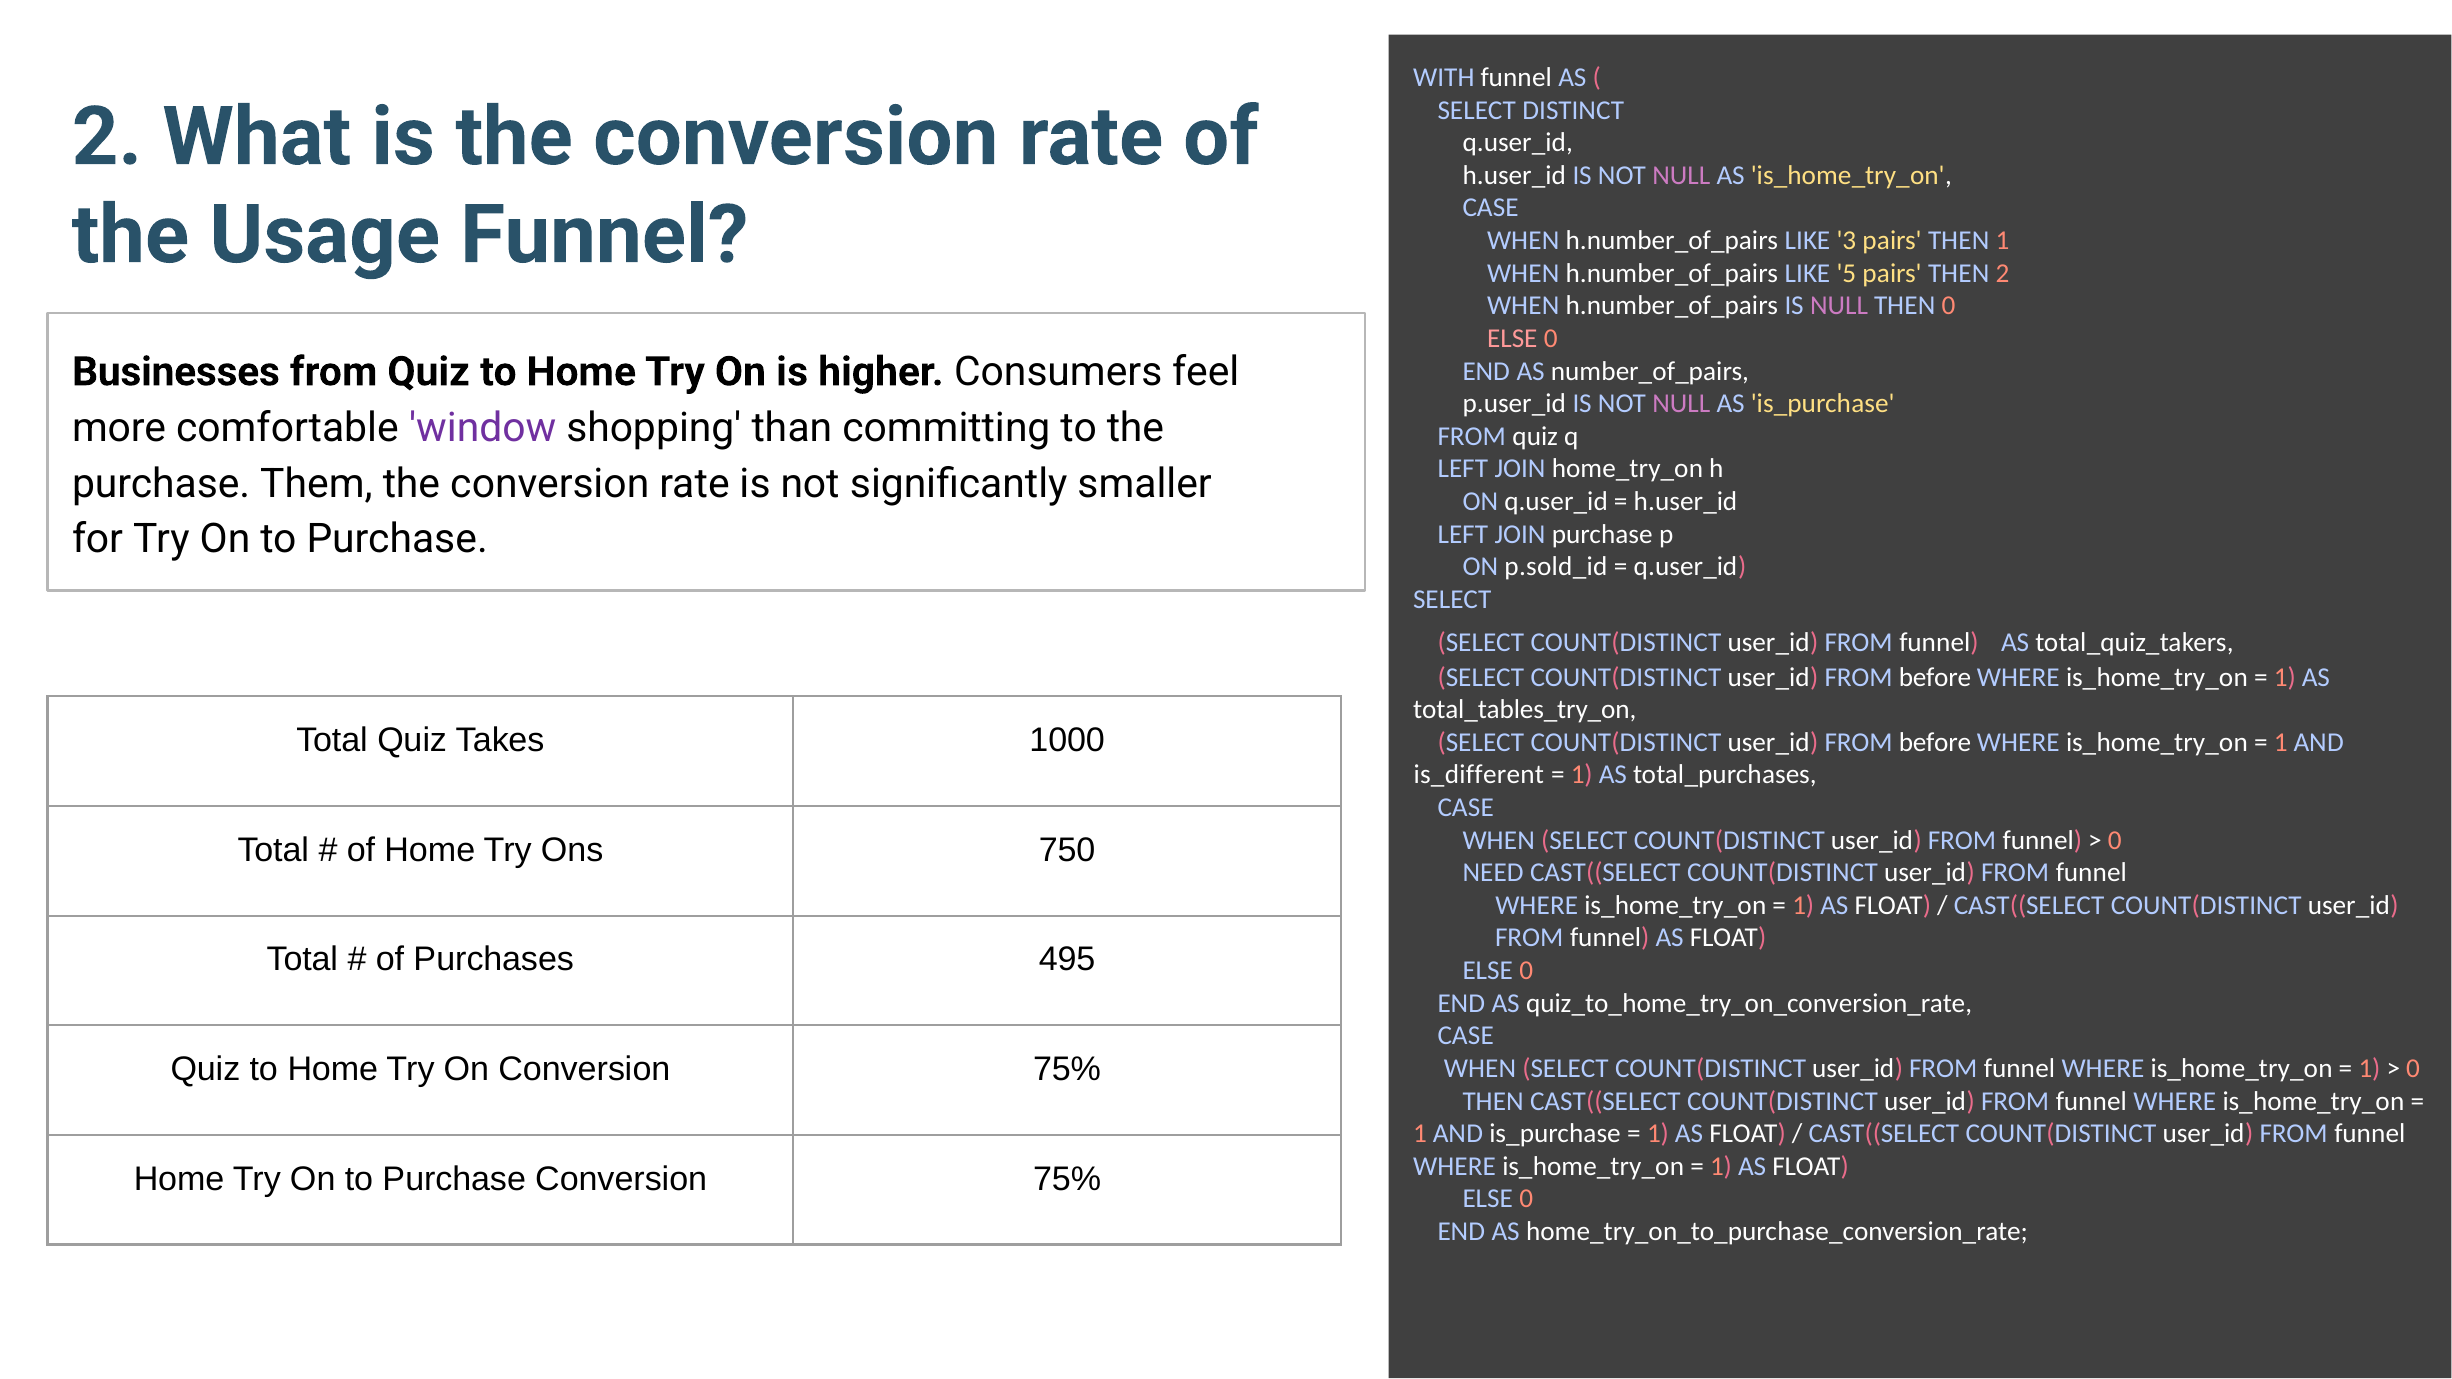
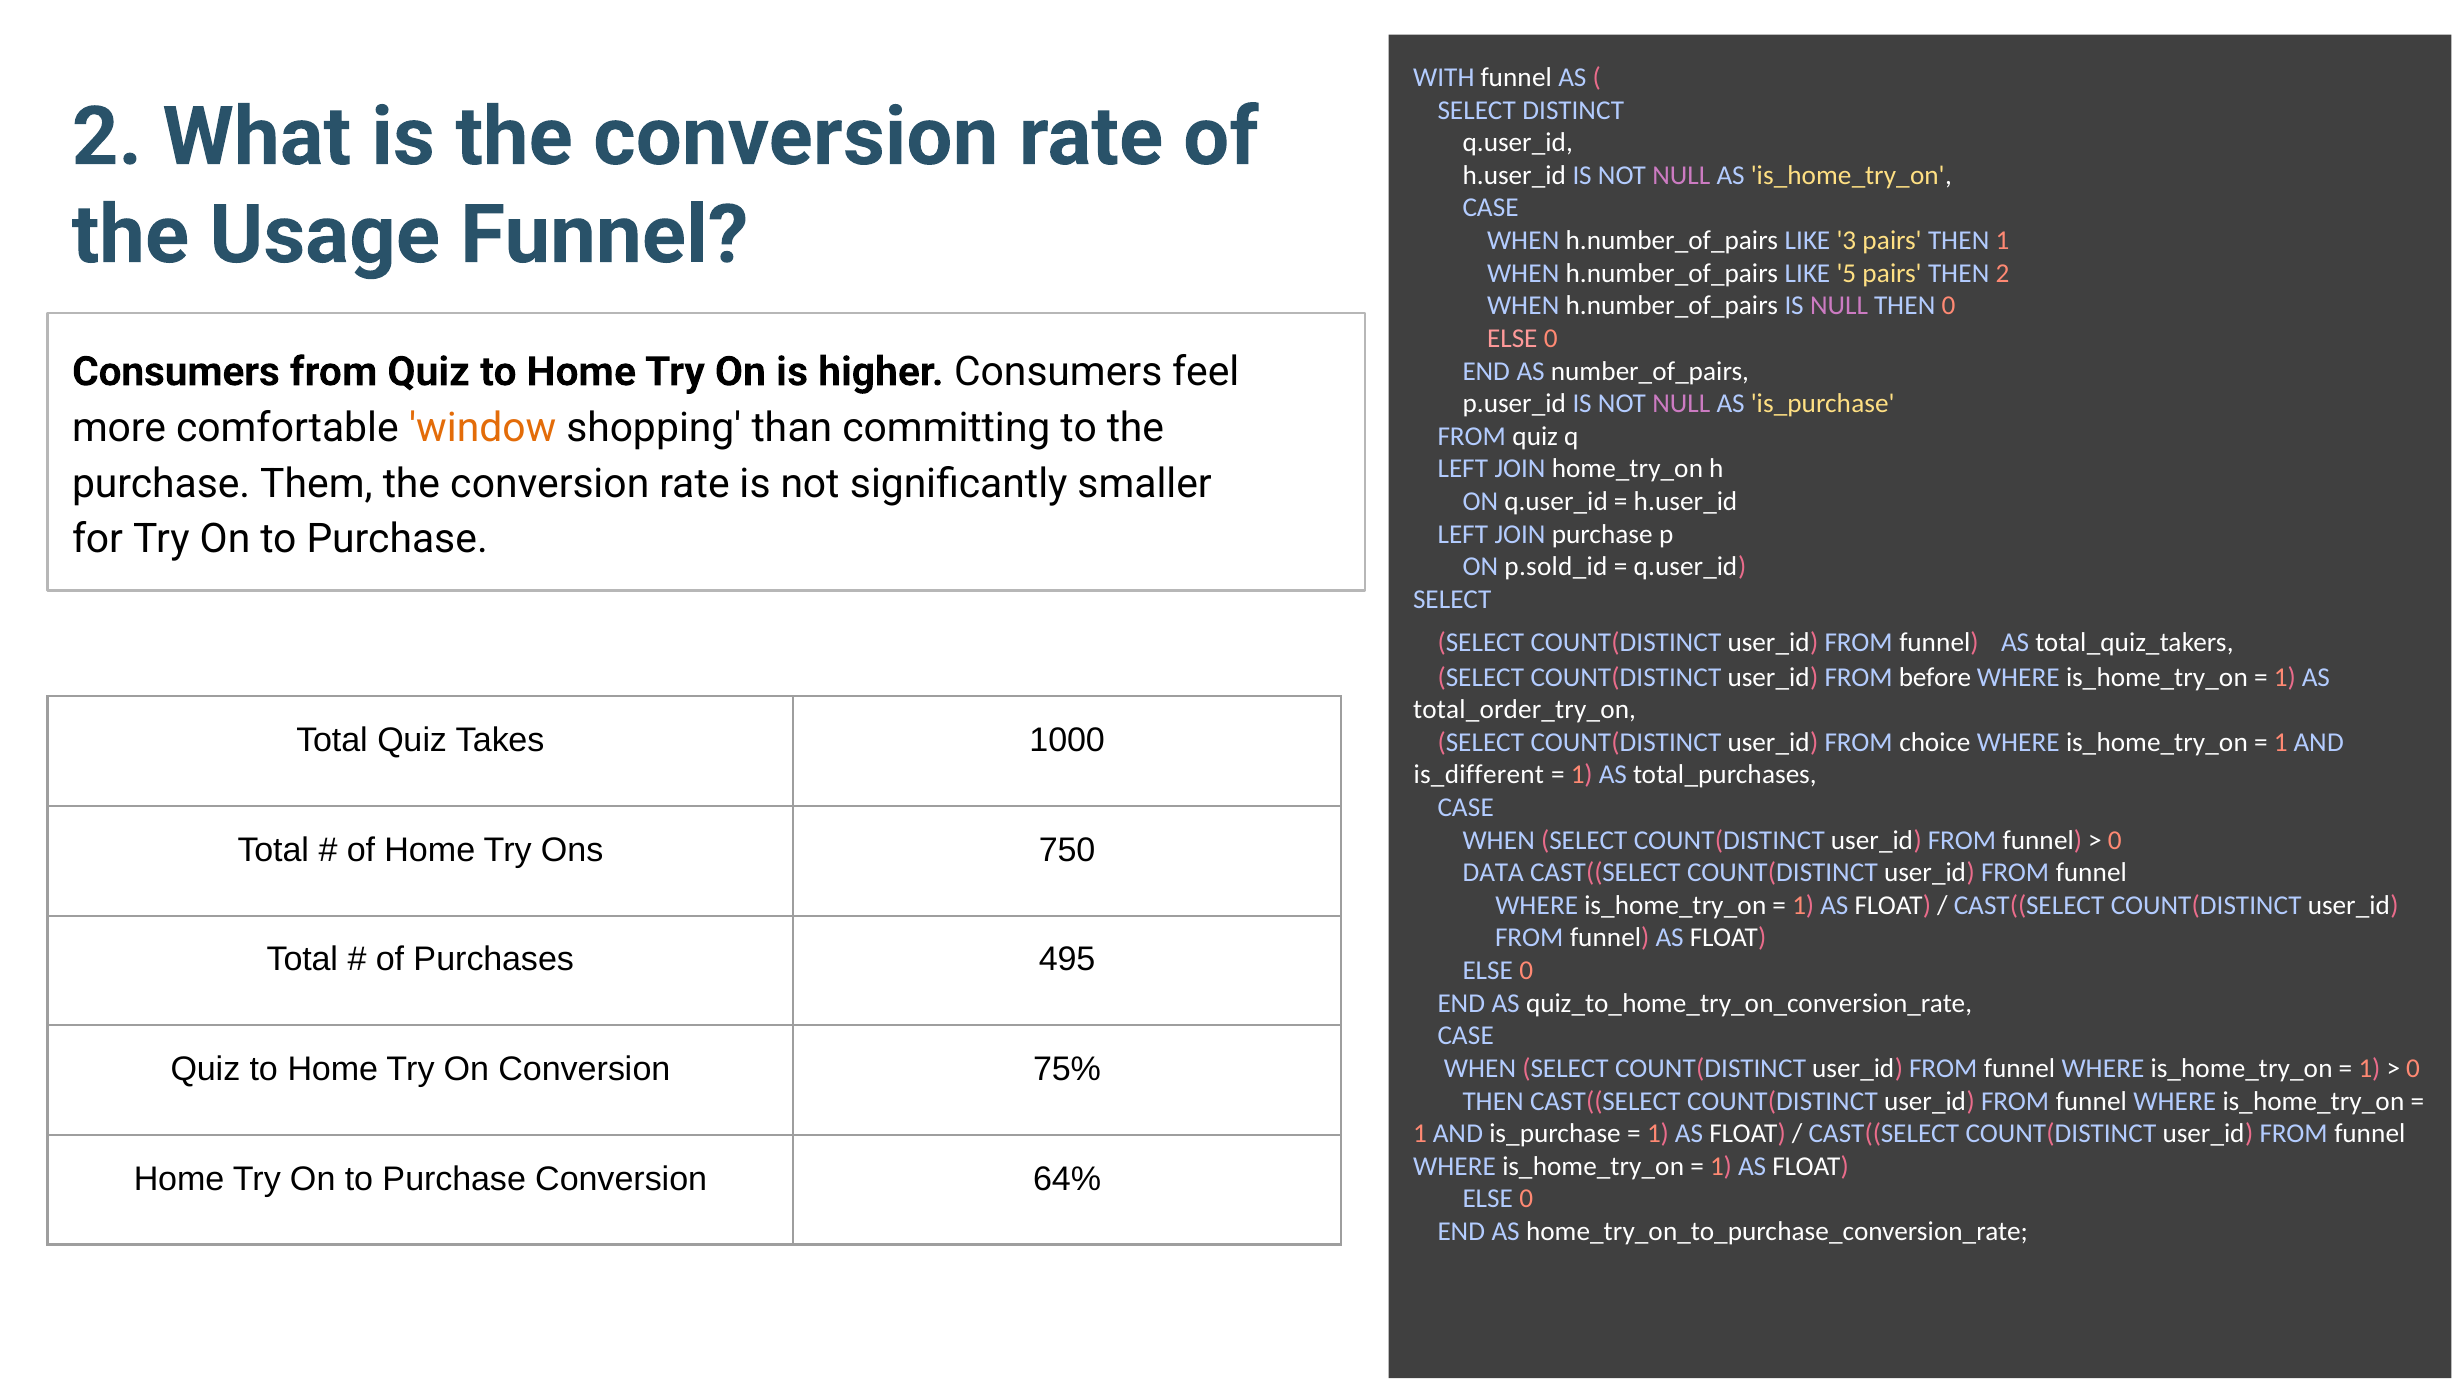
Businesses: Businesses -> Consumers (176, 372)
window colour: purple -> orange (483, 428)
total_tables_try_on: total_tables_try_on -> total_order_try_on (1525, 710)
before: before -> choice (1935, 742)
NEED: NEED -> DATA (1493, 873)
Purchase Conversion 75%: 75% -> 64% (1067, 1179)
